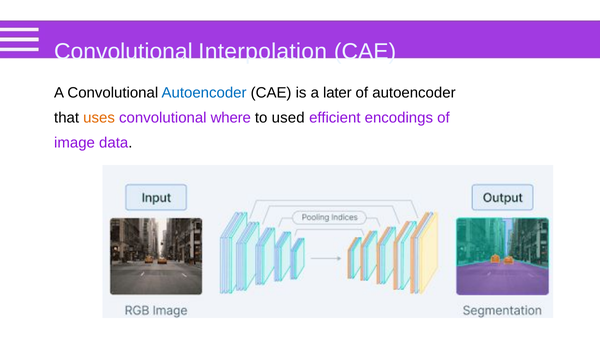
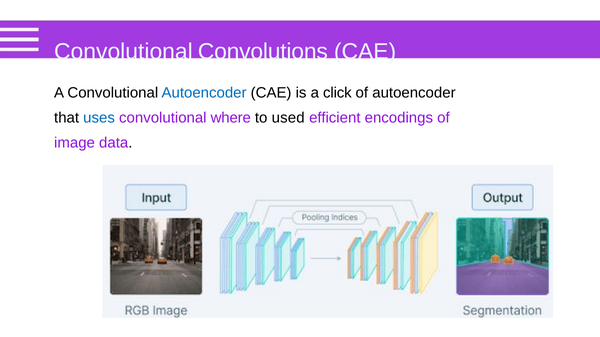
Interpolation: Interpolation -> Convolutions (263, 52)
later: later -> click (337, 93)
uses colour: orange -> blue (99, 118)
